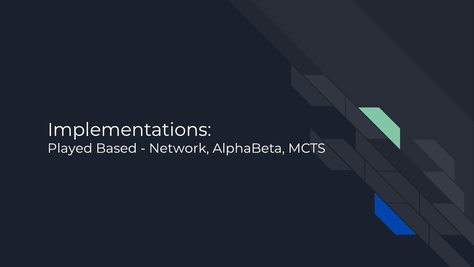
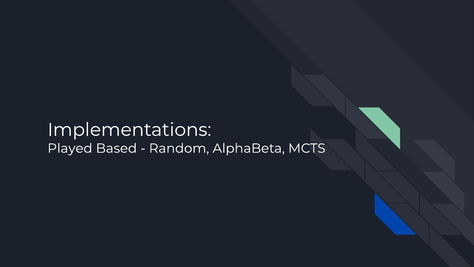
Network: Network -> Random (179, 148)
